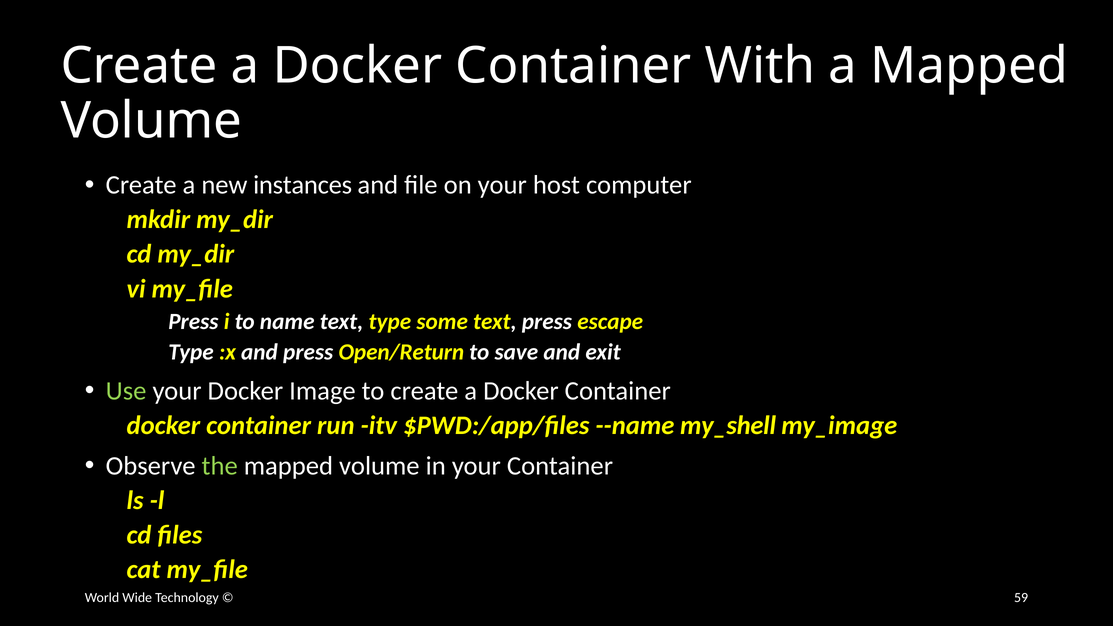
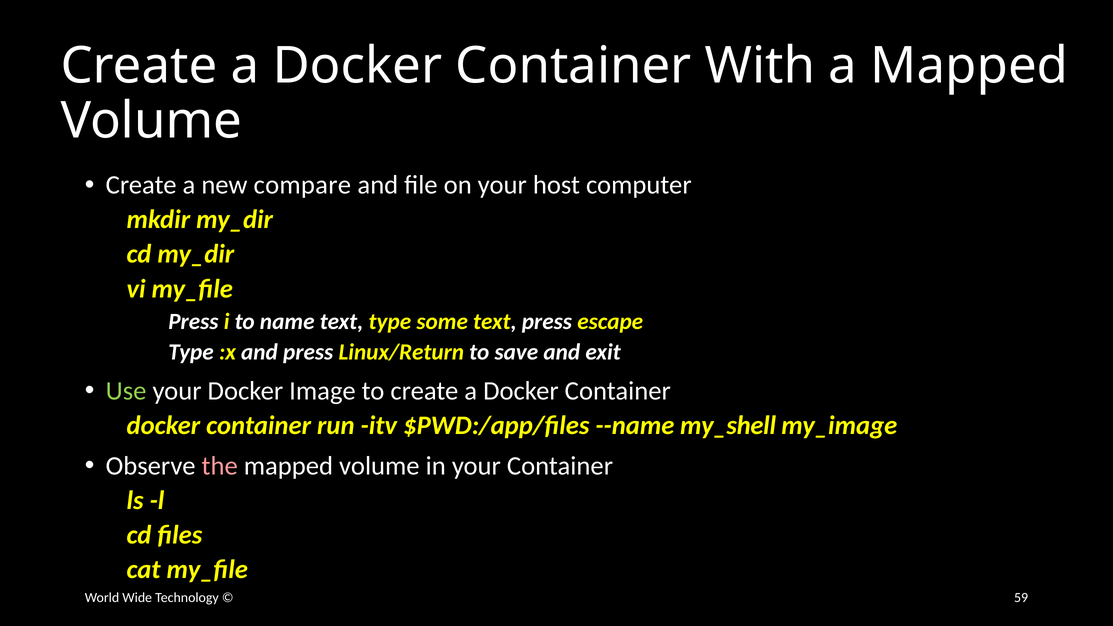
instances: instances -> compare (302, 185)
Open/Return: Open/Return -> Linux/Return (401, 352)
the colour: light green -> pink (220, 466)
